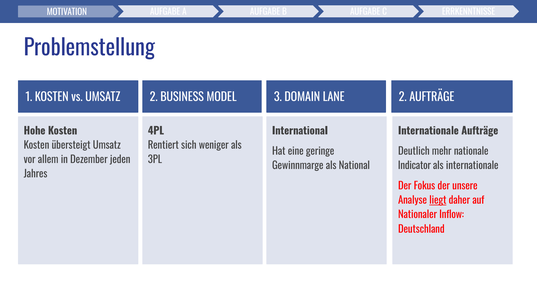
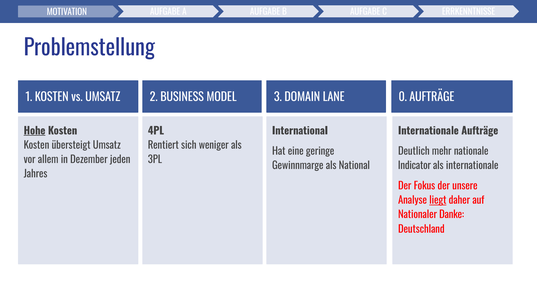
UMSATZ 2: 2 -> 0 (403, 97)
Hohe underline: none -> present (34, 131)
Inflow: Inflow -> Danke (452, 215)
